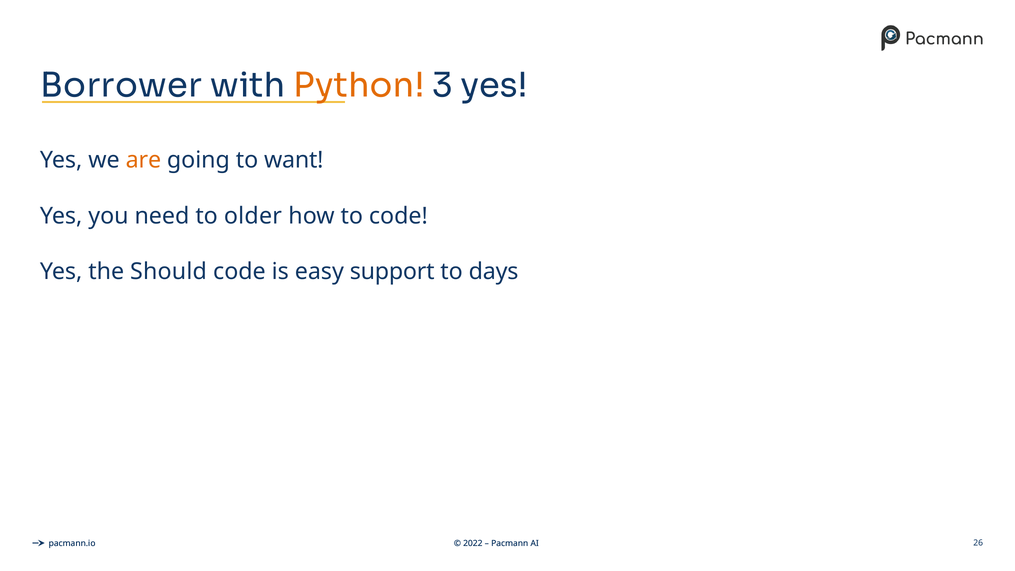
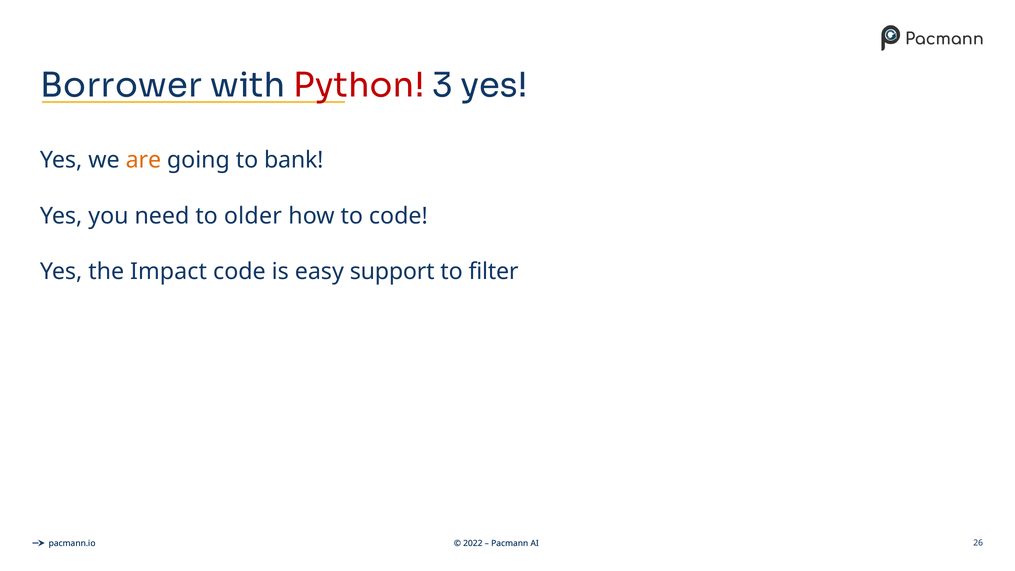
Python colour: orange -> red (359, 85)
want: want -> bank (294, 160)
Should: Should -> Impact (169, 272)
days: days -> filter (494, 272)
